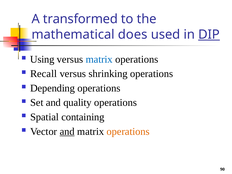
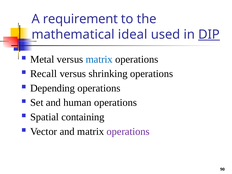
transformed: transformed -> requirement (80, 19)
does: does -> ideal (133, 35)
Using: Using -> Metal (42, 59)
quality: quality -> human (77, 103)
and underline: present -> none (67, 131)
operations colour: orange -> purple (128, 131)
